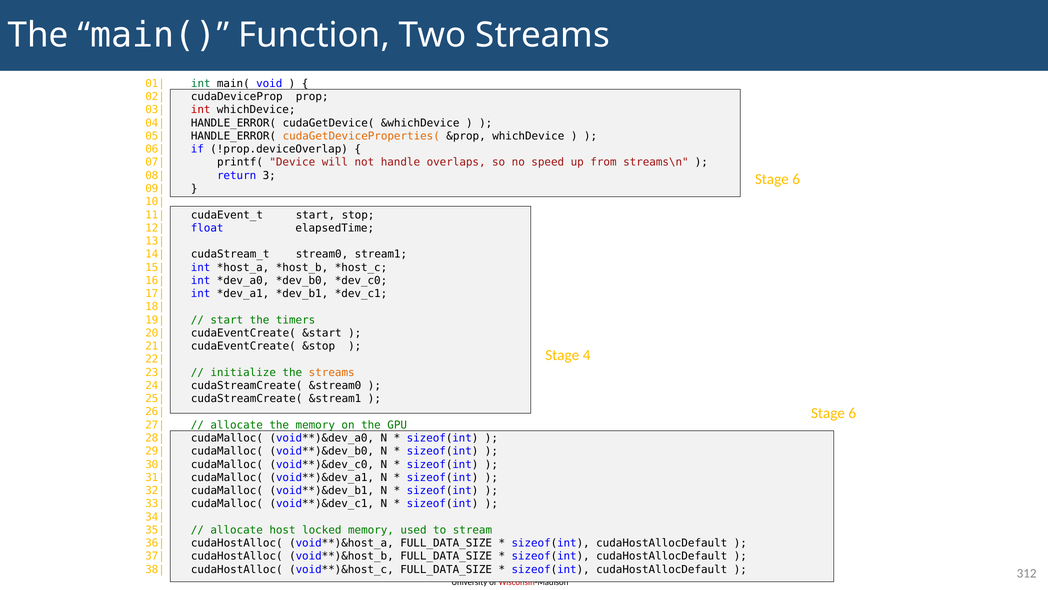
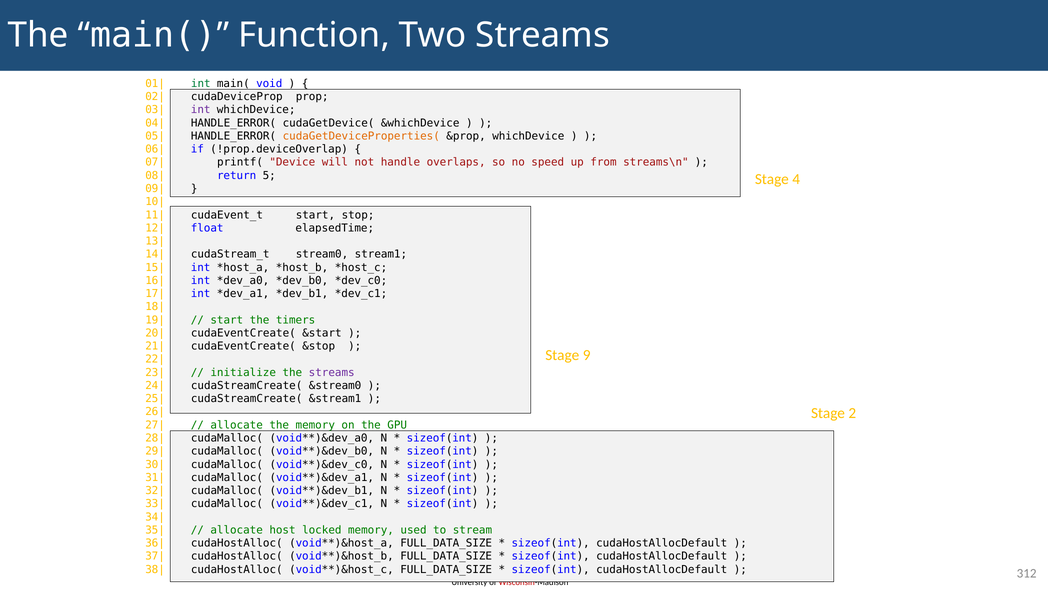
int colour: red -> purple (201, 110)
3: 3 -> 5 (269, 175)
6: 6 -> 4 (796, 179)
4: 4 -> 9 (587, 355)
streams colour: orange -> purple (332, 372)
6: 6 -> 2 (852, 413)
